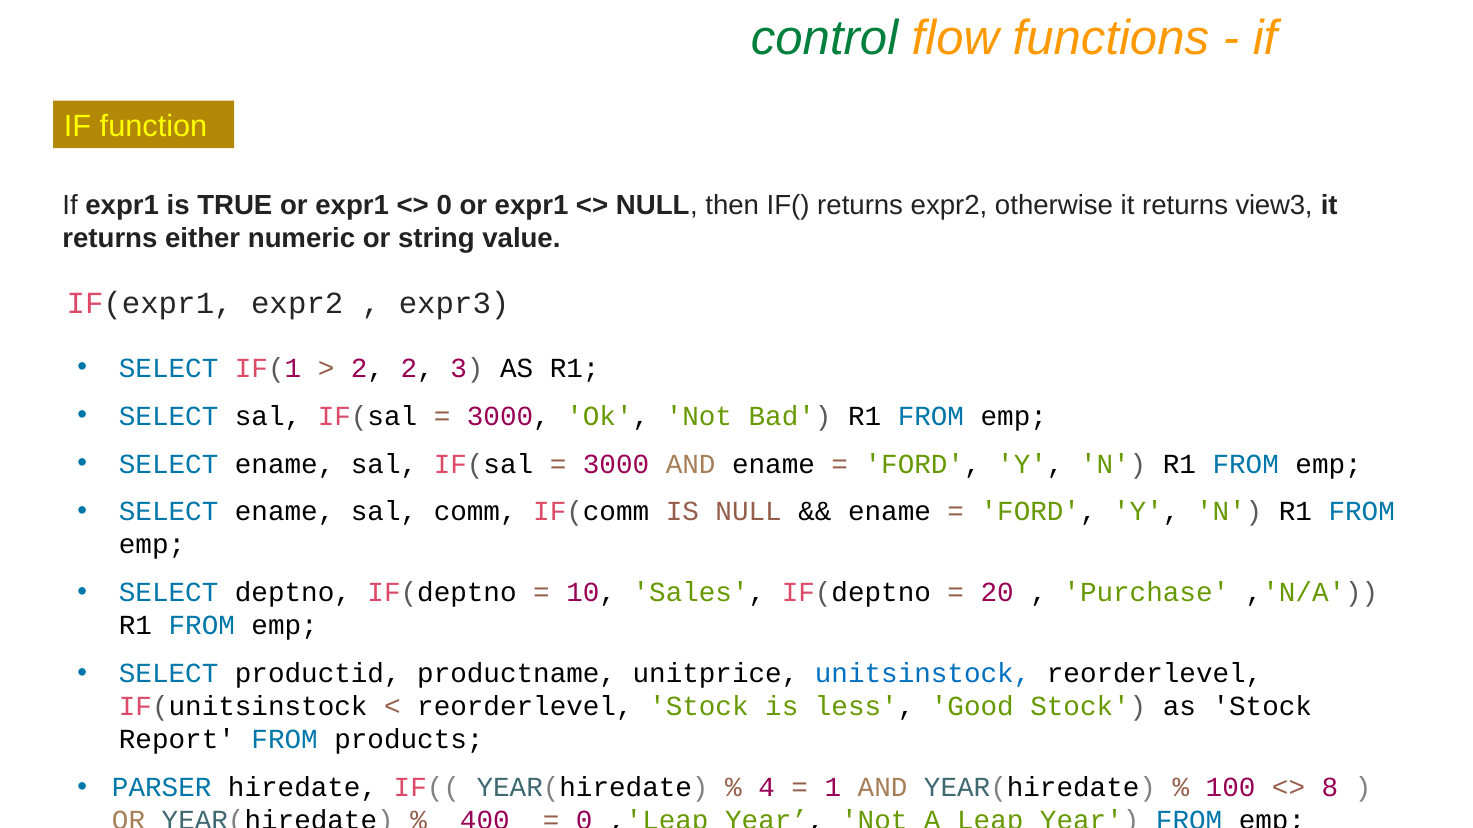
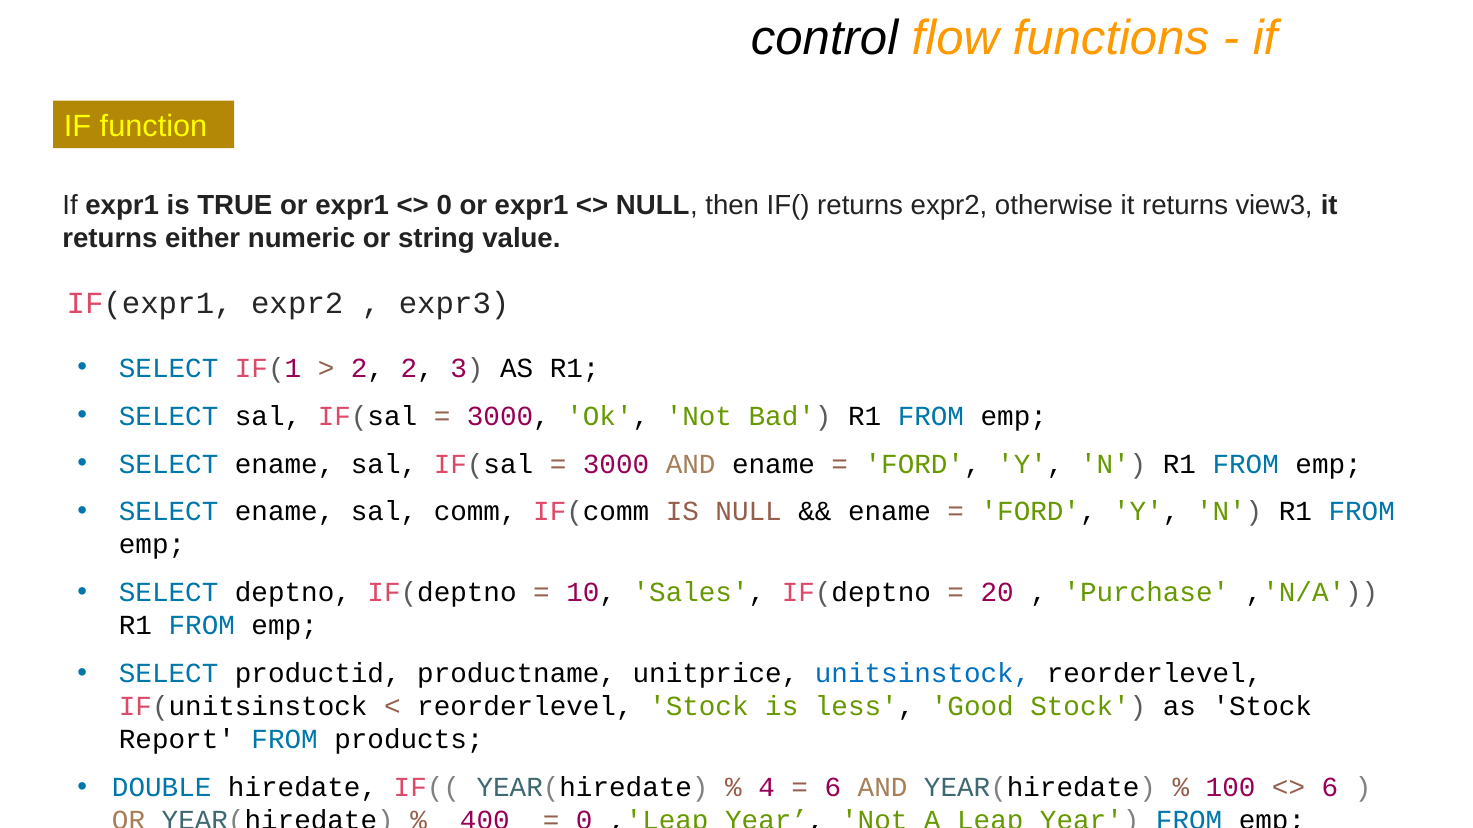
control colour: green -> black (825, 38)
PARSER: PARSER -> DOUBLE (162, 788)
1: 1 -> 6 (833, 788)
8: 8 -> 6 (1330, 788)
